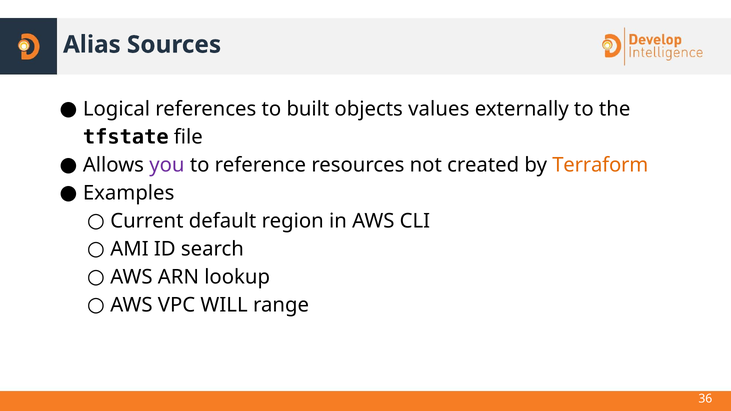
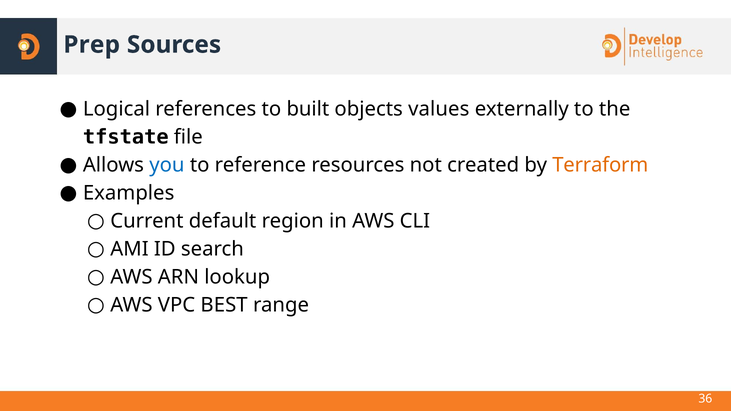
Alias: Alias -> Prep (92, 45)
you colour: purple -> blue (167, 165)
WILL: WILL -> BEST (224, 305)
